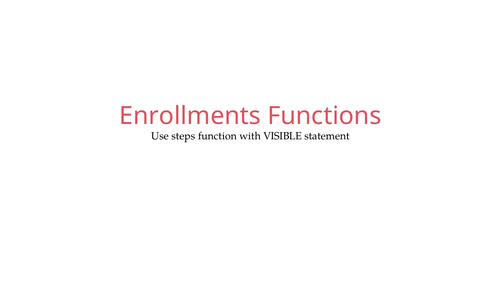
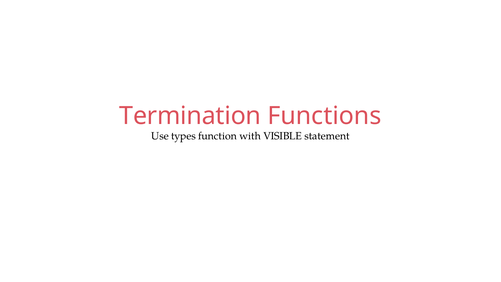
Enrollments: Enrollments -> Termination (190, 116)
steps: steps -> types (184, 136)
